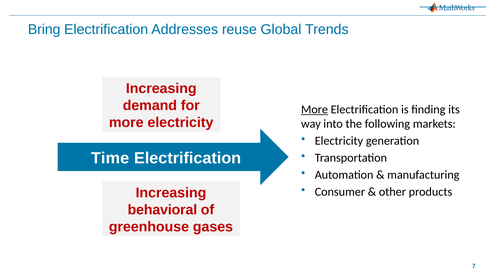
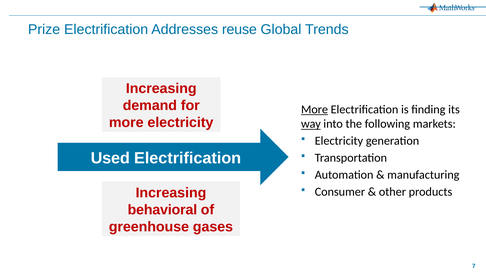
Bring: Bring -> Prize (44, 30)
way underline: none -> present (311, 124)
Time: Time -> Used (110, 158)
